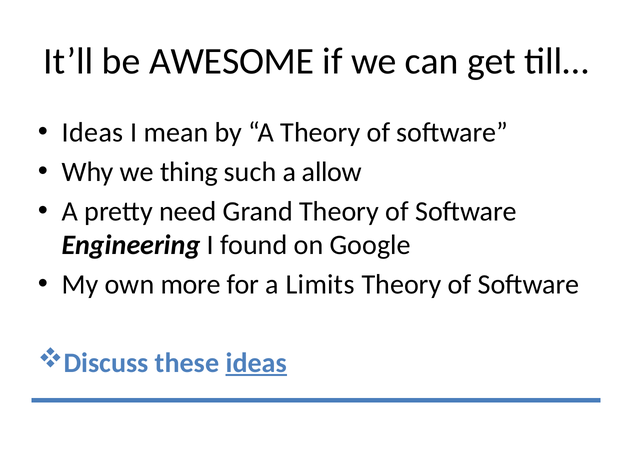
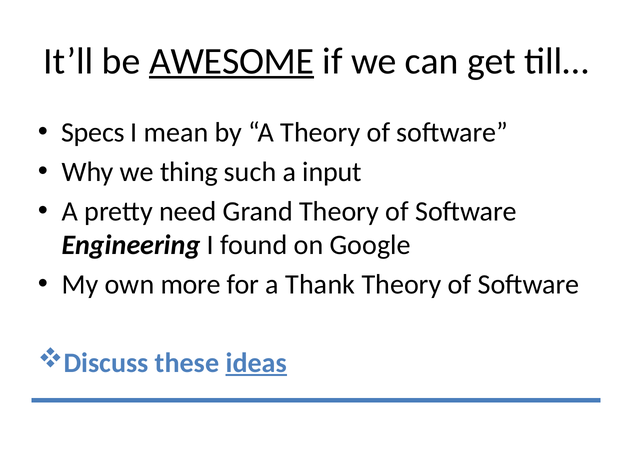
AWESOME underline: none -> present (232, 61)
Ideas: Ideas -> Specs (93, 133)
allow: allow -> input (332, 172)
Limits: Limits -> Thank (320, 284)
